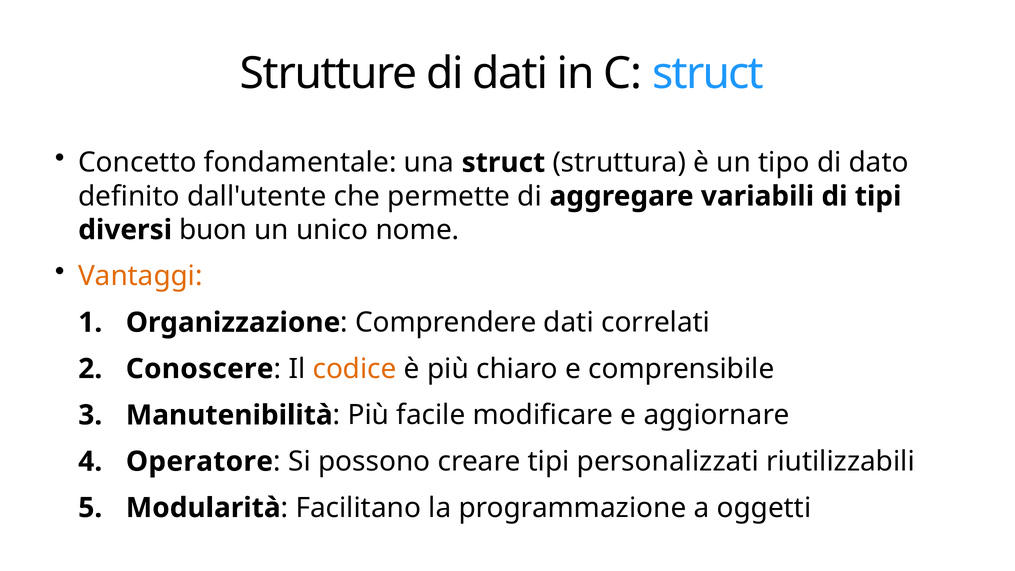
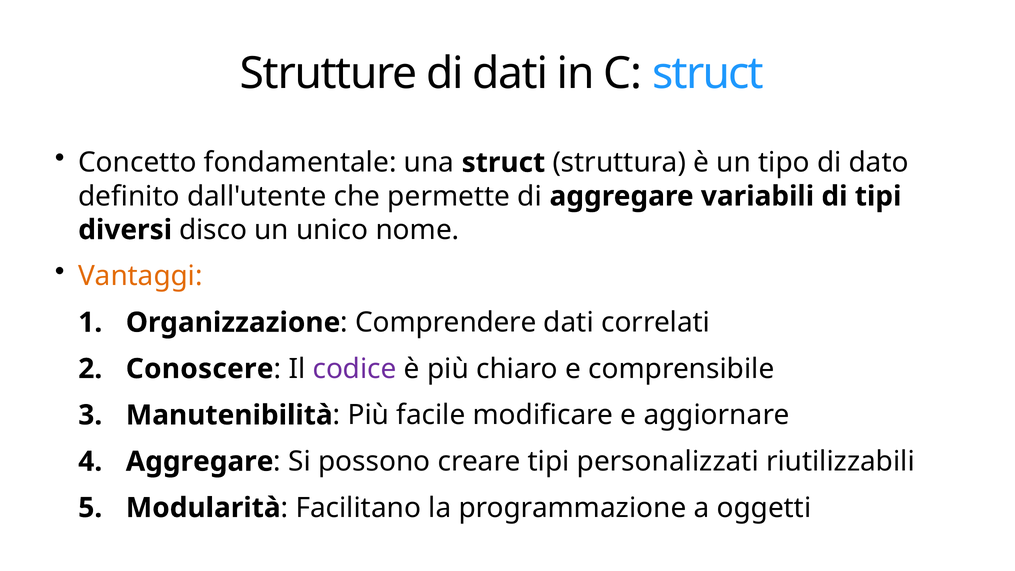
buon: buon -> disco (213, 230)
codice colour: orange -> purple (355, 369)
Operatore: Operatore -> Aggregare (200, 461)
